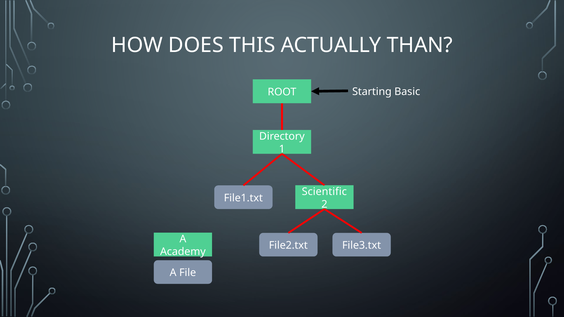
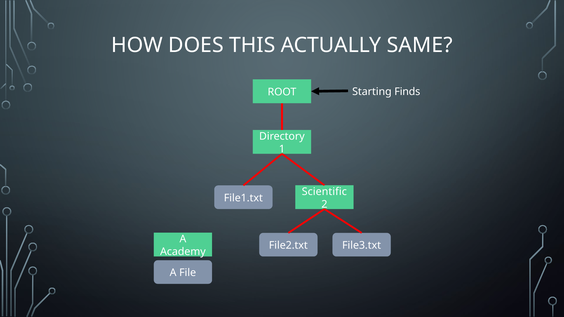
THAN: THAN -> SAME (420, 45)
Basic: Basic -> Finds (407, 92)
